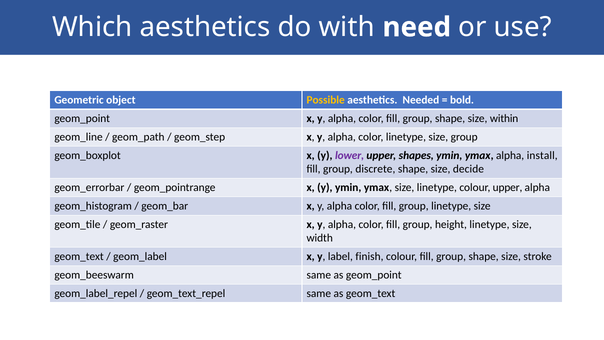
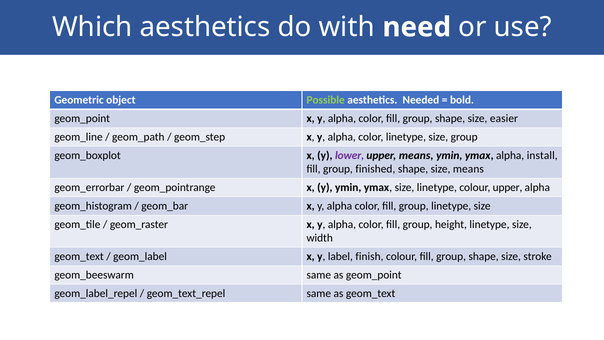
Possible colour: yellow -> light green (326, 100)
within: within -> easier (504, 119)
upper shapes: shapes -> means (416, 155)
discrete: discrete -> finished (375, 169)
size decide: decide -> means (468, 169)
